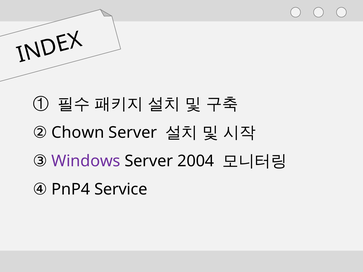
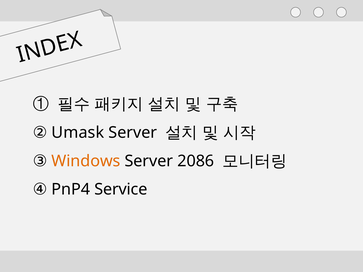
Chown: Chown -> Umask (78, 133)
Windows colour: purple -> orange (86, 161)
2004: 2004 -> 2086 (196, 161)
